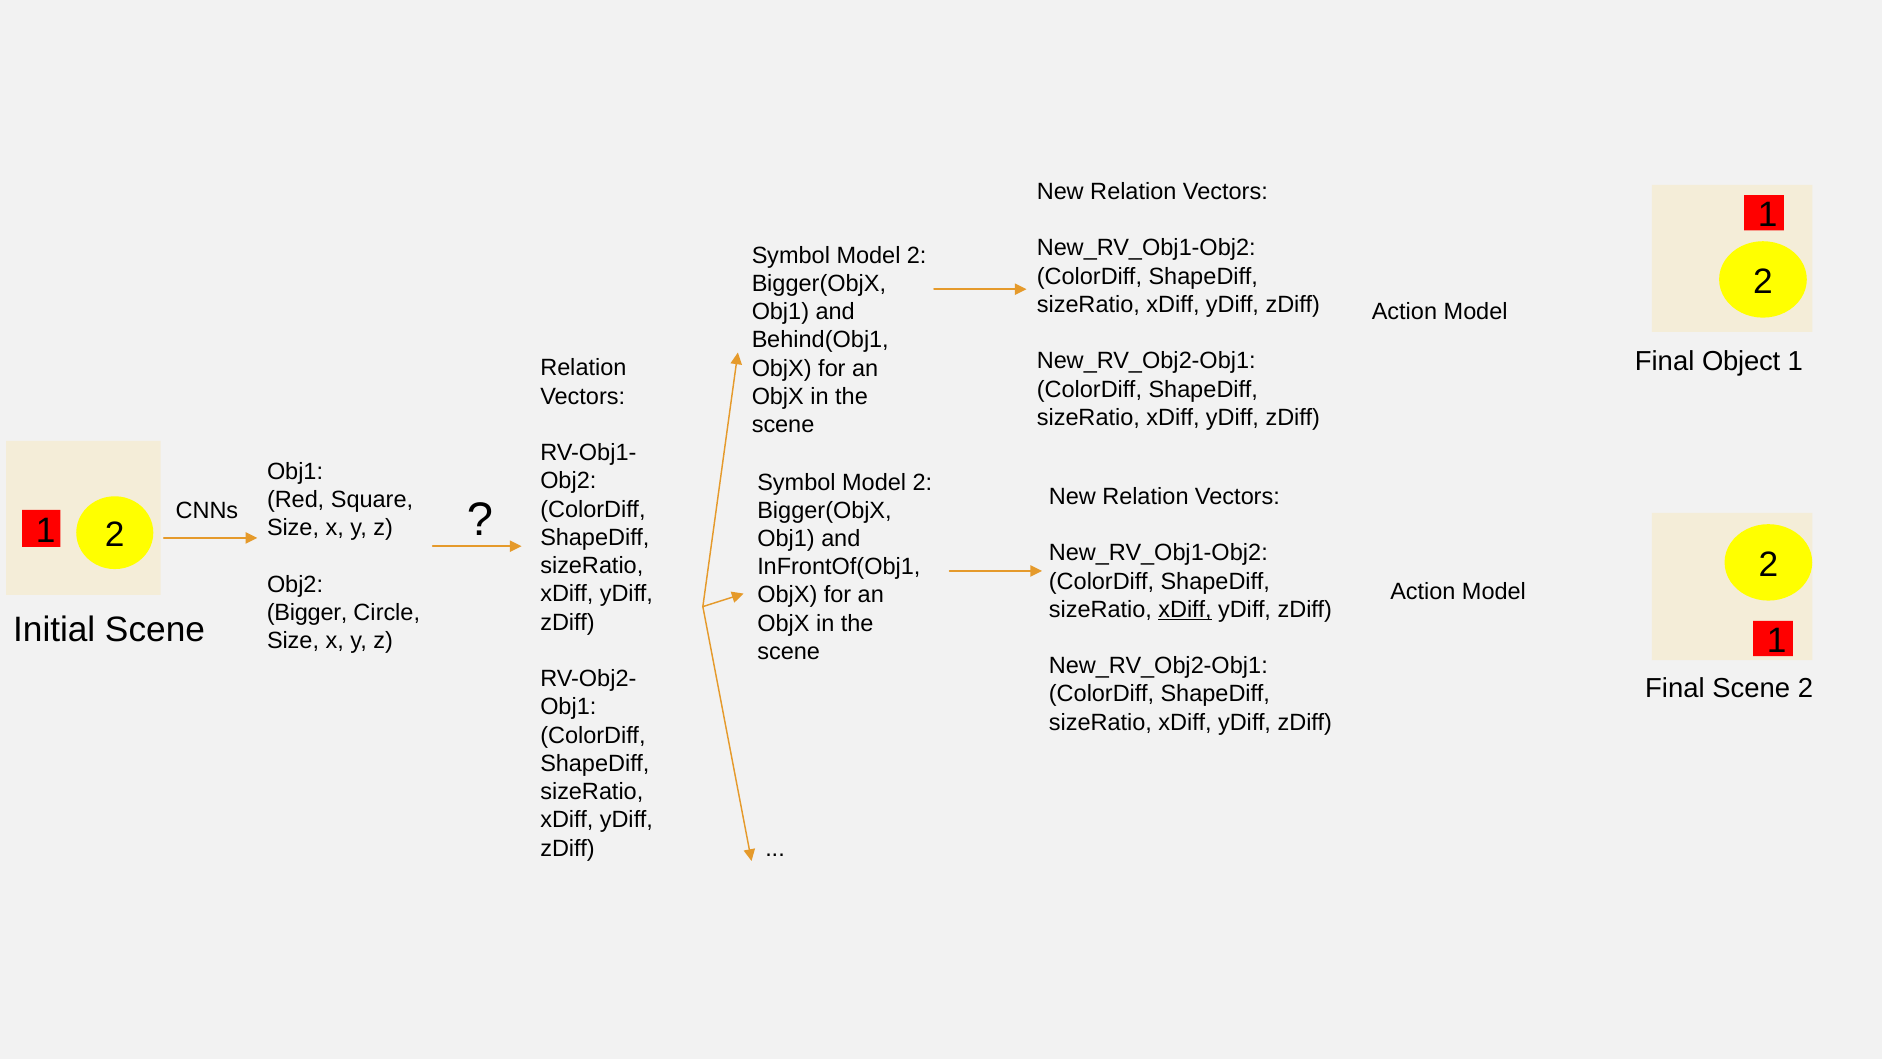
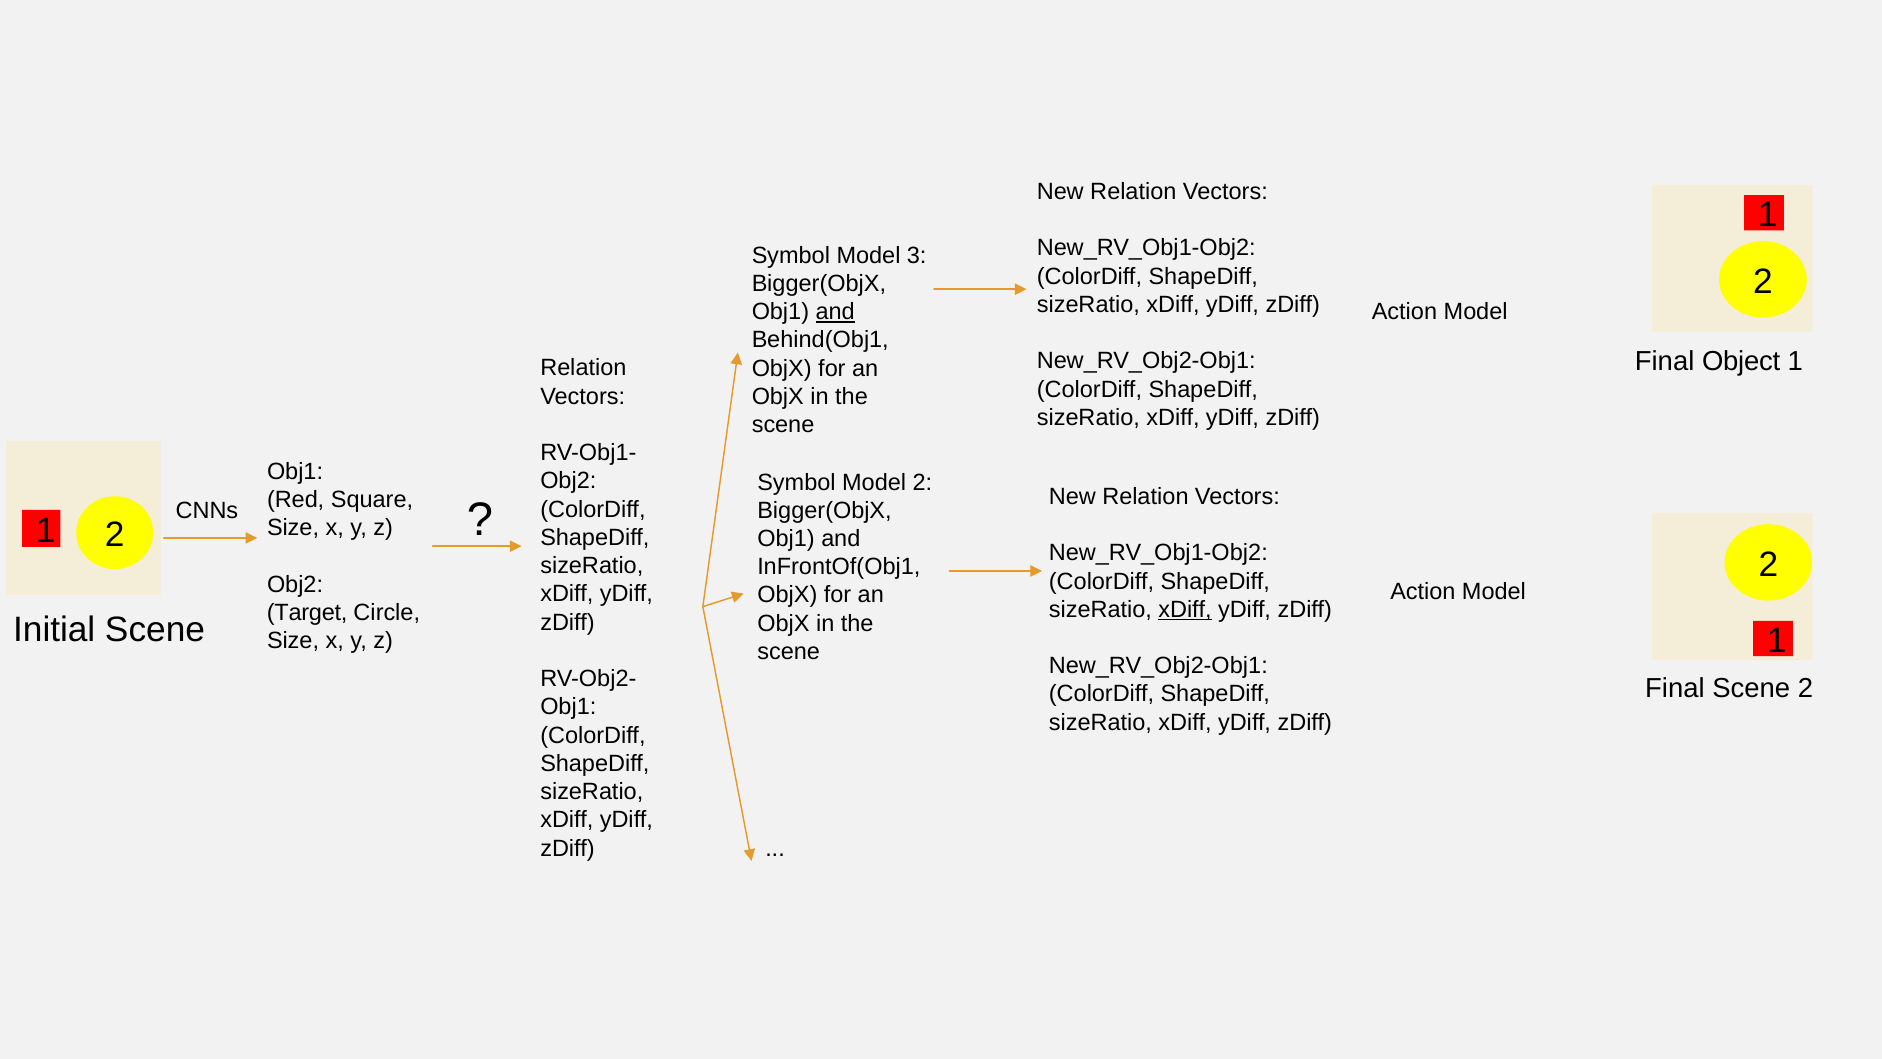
2: 2 -> 3 (917, 255)
and underline: none -> present (835, 312)
Bigger: Bigger -> Target (307, 613)
